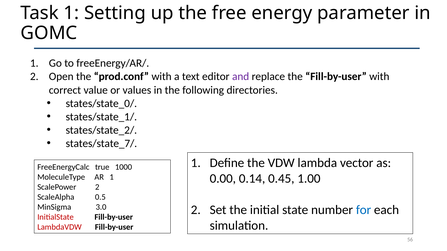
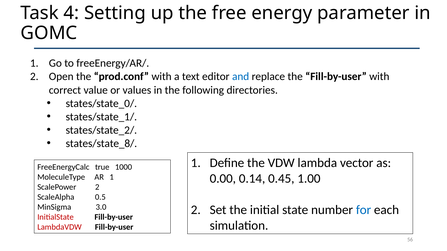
Task 1: 1 -> 4 (71, 13)
and colour: purple -> blue (241, 77)
states/state_7/: states/state_7/ -> states/state_8/ (101, 144)
